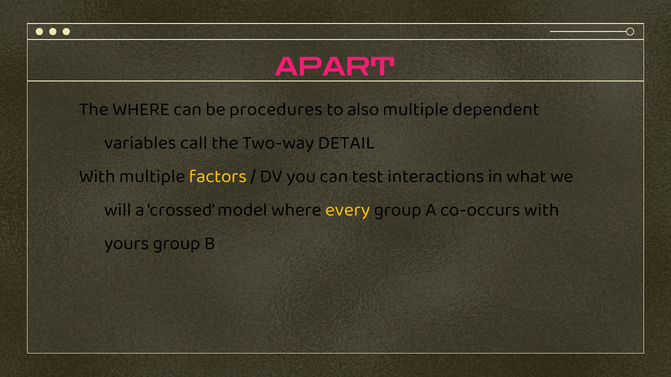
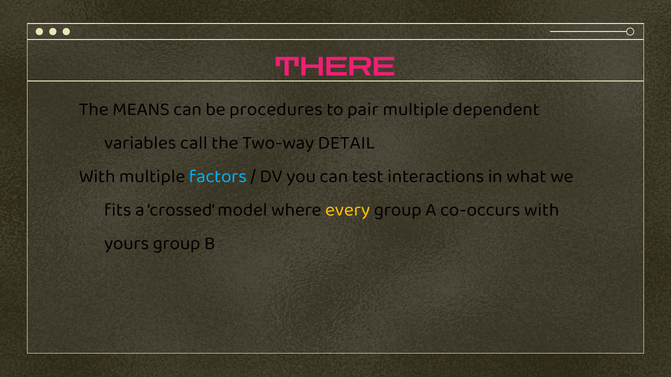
APART: APART -> THERE (335, 67)
The WHERE: WHERE -> MEANS (141, 109)
also: also -> pair (363, 109)
factors colour: yellow -> light blue (218, 176)
will: will -> fits (118, 210)
